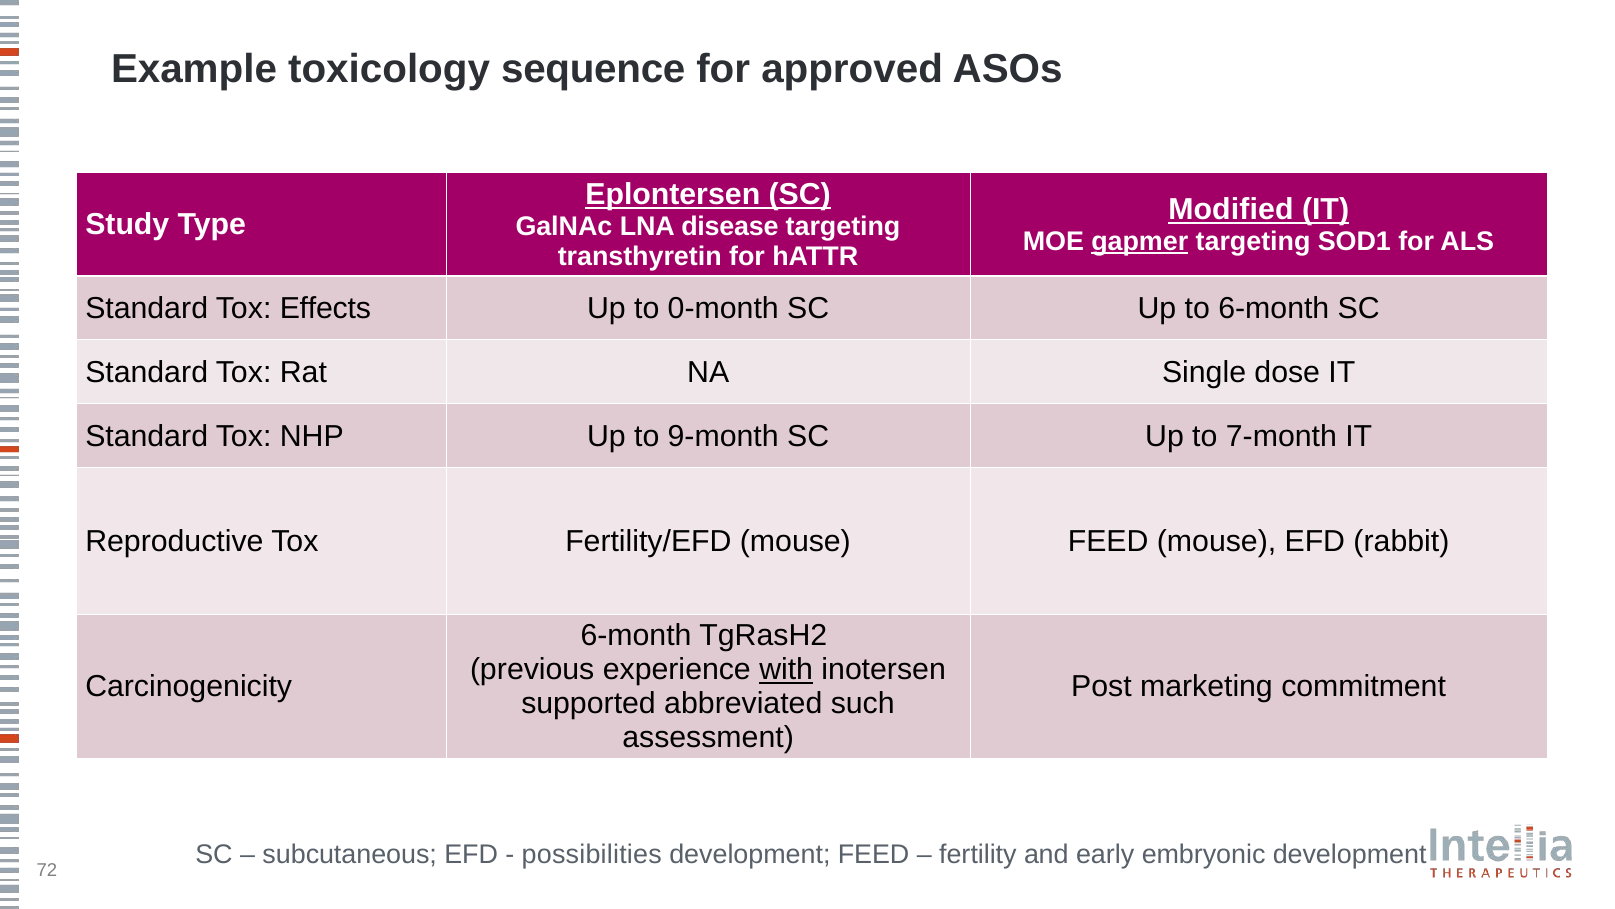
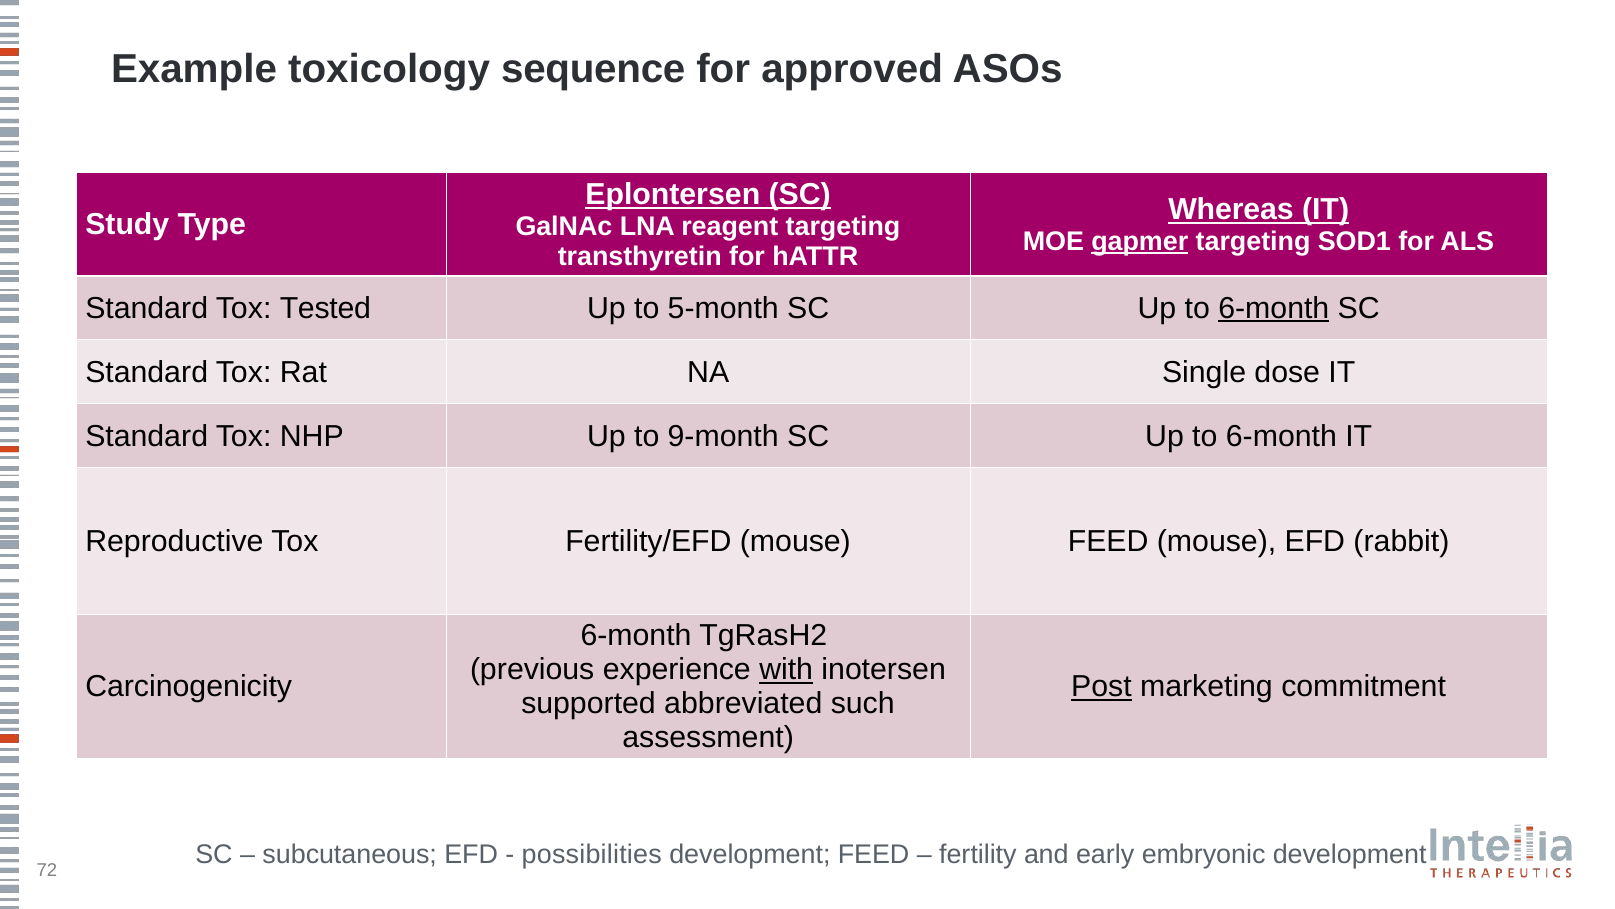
Modified: Modified -> Whereas (1231, 210)
disease: disease -> reagent (730, 226)
Effects: Effects -> Tested (325, 308)
0-month: 0-month -> 5-month (723, 308)
6-month underline: none -> present (1274, 308)
7-month: 7-month -> 6-month (1281, 436)
Post underline: none -> present (1101, 686)
